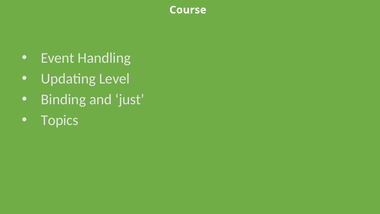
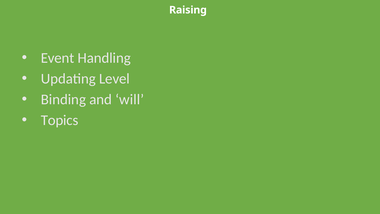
Course: Course -> Raising (188, 10)
just: just -> will (130, 99)
